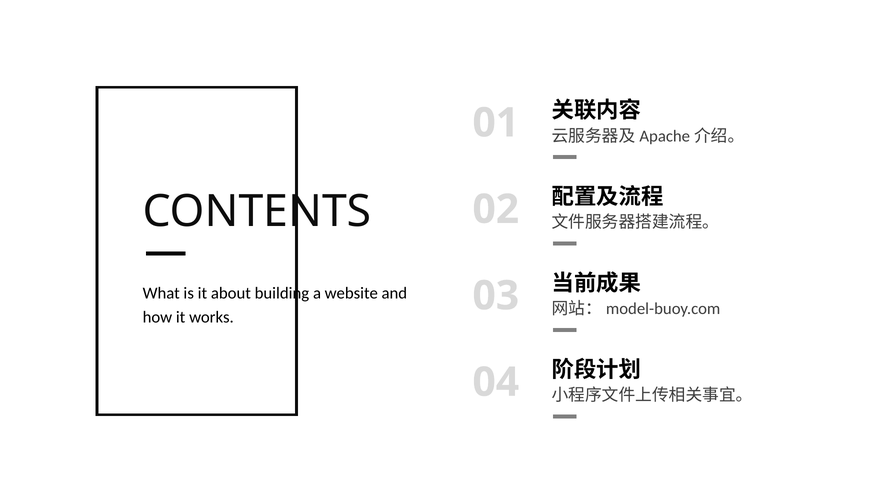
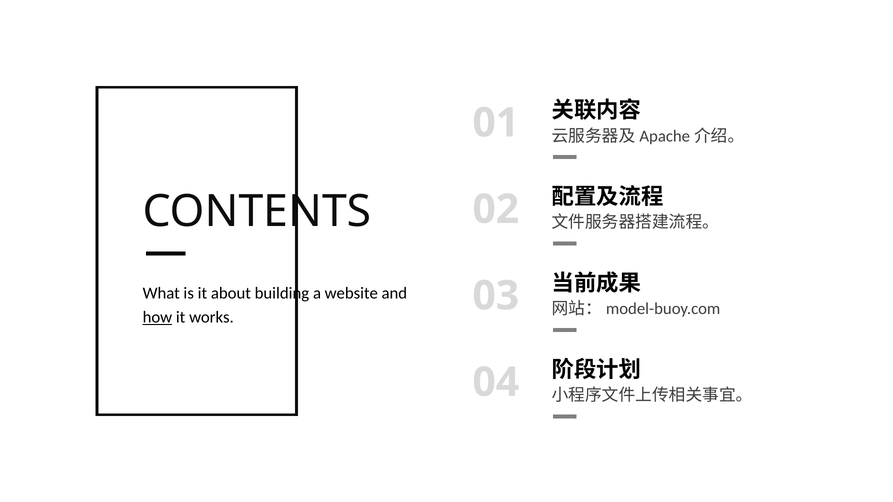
how underline: none -> present (157, 318)
